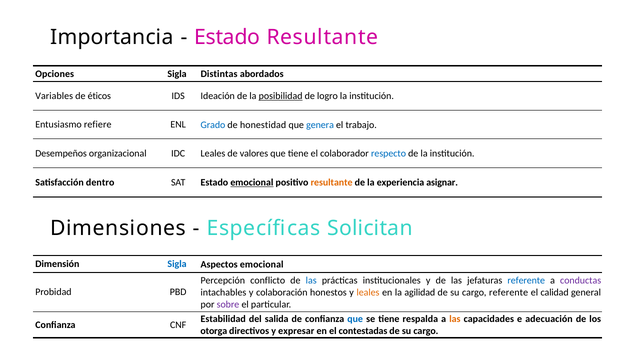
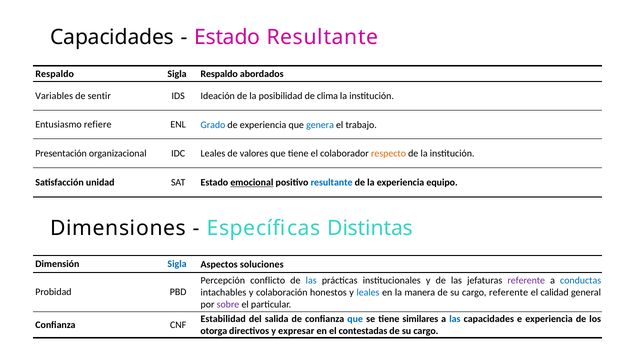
Importancia: Importancia -> Capacidades (112, 37)
Opciones: Opciones -> Respaldo (55, 74)
Sigla Distintas: Distintas -> Respaldo (219, 74)
éticos: éticos -> sentir (99, 96)
posibilidad underline: present -> none (281, 96)
logro: logro -> clima (327, 96)
de honestidad: honestidad -> experiencia (263, 125)
Desempeños: Desempeños -> Presentación (61, 153)
respecto colour: blue -> orange (389, 154)
dentro: dentro -> unidad (100, 182)
resultante colour: orange -> blue (332, 183)
asignar: asignar -> equipo (442, 183)
Solicitan: Solicitan -> Distintas (370, 228)
Aspectos emocional: emocional -> soluciones (262, 264)
referente colour: blue -> purple (526, 280)
conductas colour: purple -> blue (581, 280)
leales colour: orange -> blue (368, 293)
agilidad: agilidad -> manera (420, 293)
respalda: respalda -> similares (420, 319)
las colour: orange -> blue (455, 319)
e adecuación: adecuación -> experiencia (549, 319)
